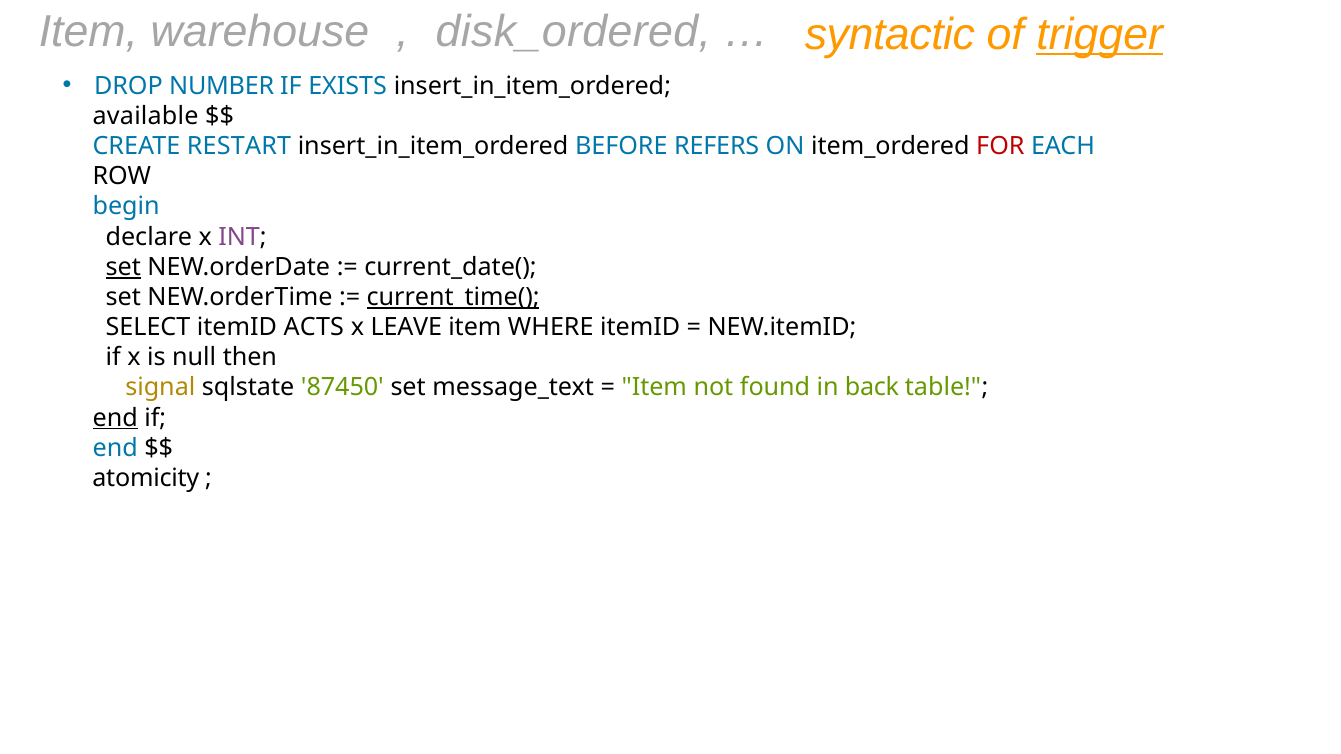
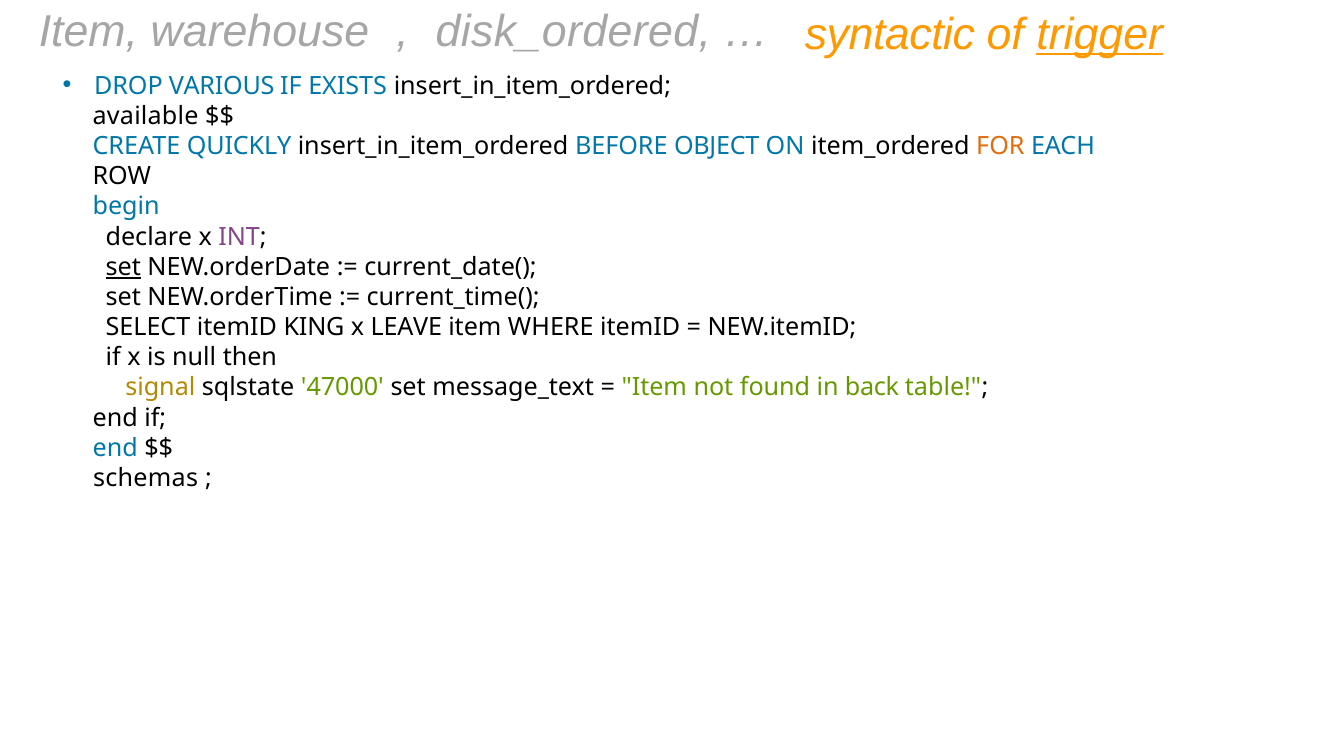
NUMBER: NUMBER -> VARIOUS (222, 86)
RESTART: RESTART -> QUICKLY (239, 146)
REFERS: REFERS -> OBJECT (717, 146)
FOR colour: red -> orange (1000, 146)
current_time( underline: present -> none (453, 297)
ACTS: ACTS -> KING (314, 327)
87450: 87450 -> 47000 (342, 388)
end underline: present -> none (115, 418)
atomicity: atomicity -> schemas (146, 478)
